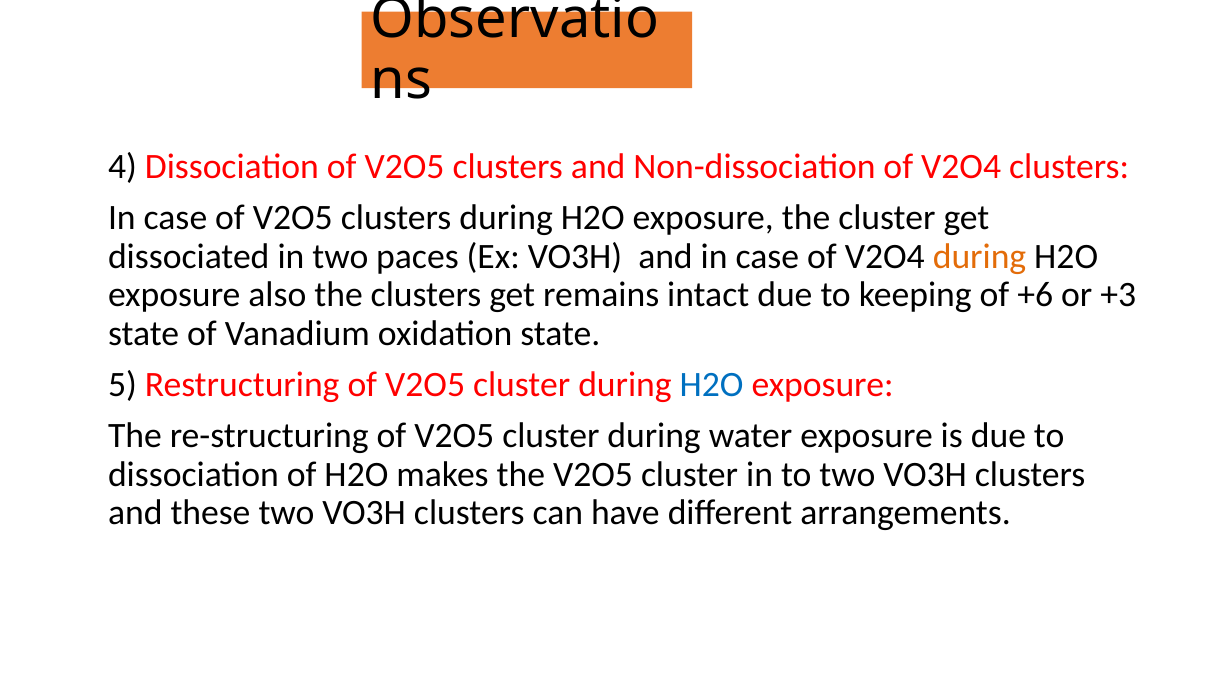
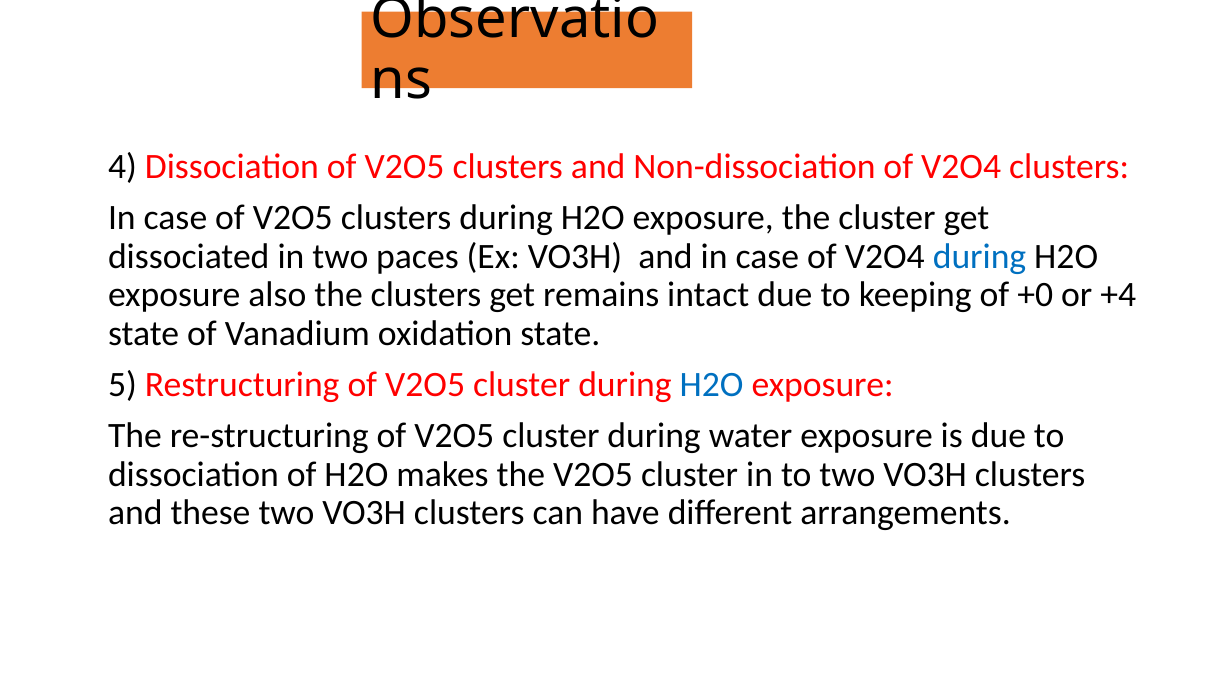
during colour: orange -> blue (980, 256)
+6: +6 -> +0 (1035, 295)
+3: +3 -> +4 (1118, 295)
